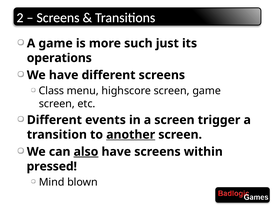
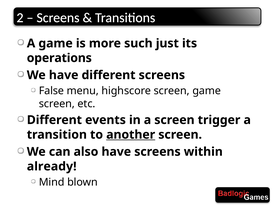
Class: Class -> False (51, 91)
also underline: present -> none (86, 152)
pressed: pressed -> already (52, 167)
